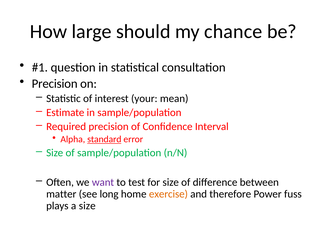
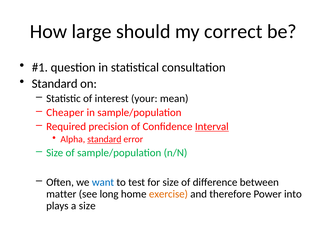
chance: chance -> correct (233, 32)
Precision: Precision -> Standard (55, 84)
Estimate: Estimate -> Cheaper (65, 113)
Interval underline: none -> present (212, 127)
want colour: purple -> blue (103, 182)
fuss: fuss -> into (293, 194)
